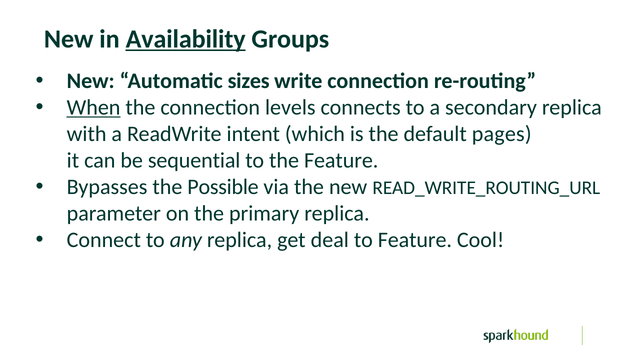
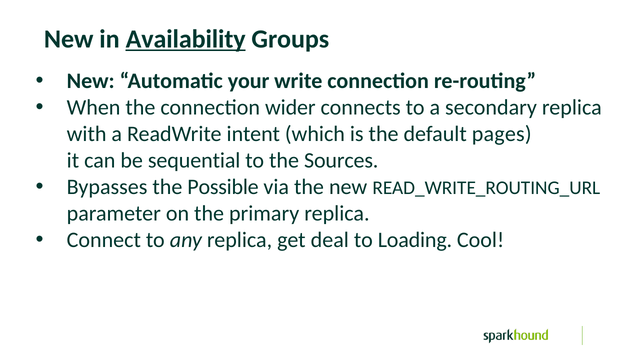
sizes: sizes -> your (249, 81)
When underline: present -> none (94, 107)
levels: levels -> wider (290, 107)
the Feature: Feature -> Sources (341, 160)
to Feature: Feature -> Loading (415, 240)
